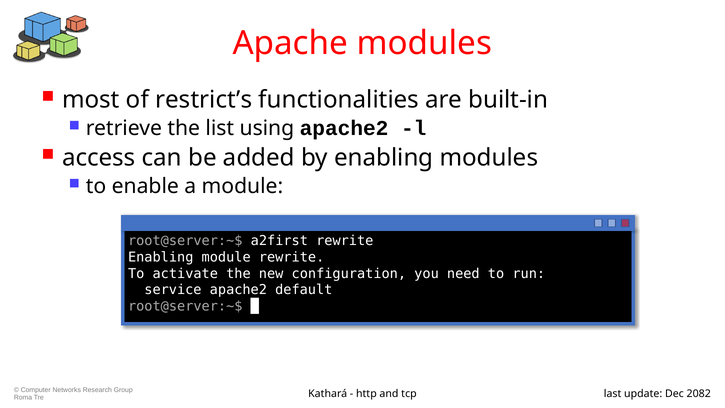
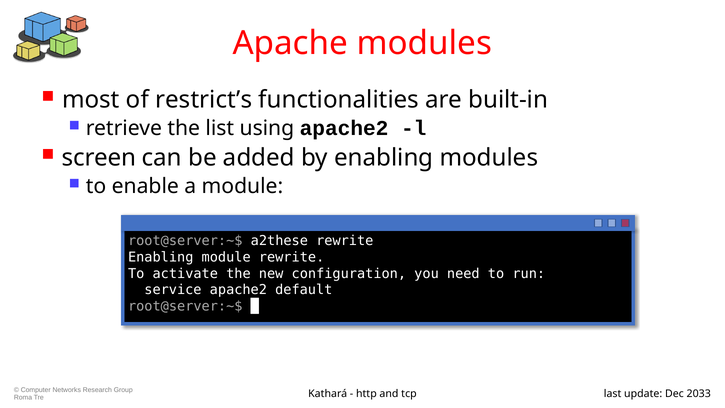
access: access -> screen (99, 158)
a2first: a2first -> a2these (279, 241)
2082: 2082 -> 2033 (699, 394)
